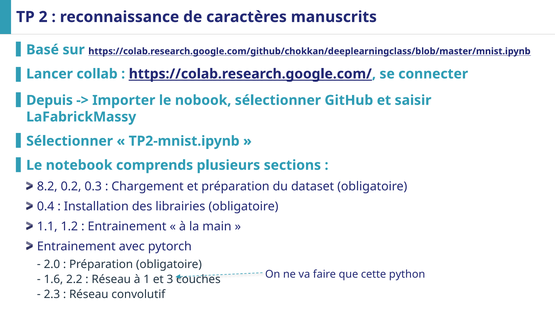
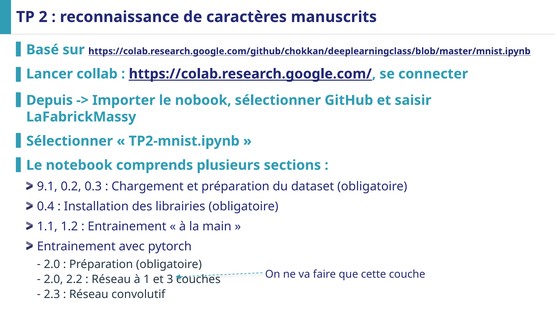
8.2: 8.2 -> 9.1 (47, 187)
python: python -> couche (407, 274)
1.6: 1.6 -> 2.0 (53, 279)
